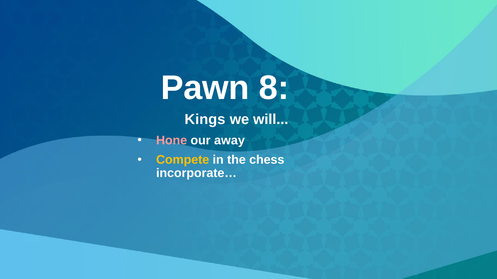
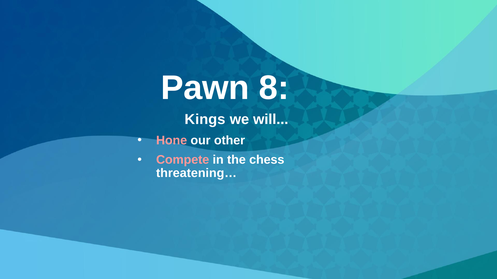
away: away -> other (230, 141)
Compete colour: yellow -> pink (183, 160)
incorporate…: incorporate… -> threatening… (196, 174)
